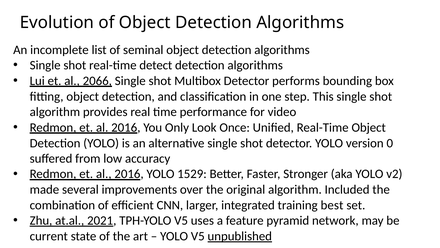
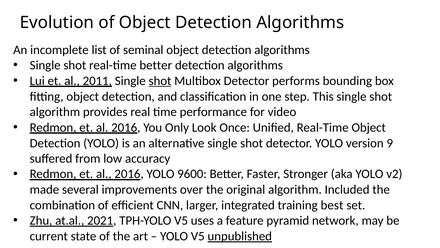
real-time detect: detect -> better (156, 65)
2066: 2066 -> 2011 (97, 81)
shot underline: none -> present (160, 81)
0: 0 -> 9 (390, 143)
1529: 1529 -> 9600 (192, 174)
